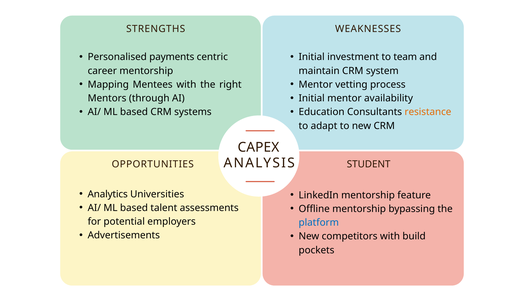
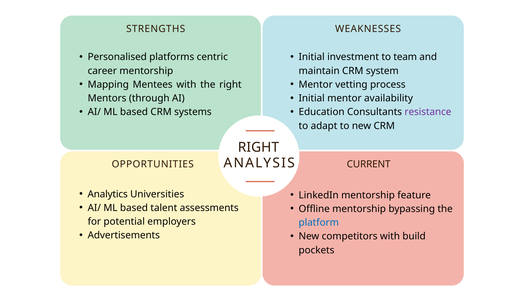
payments: payments -> platforms (172, 57)
resistance colour: orange -> purple (428, 112)
CAPEX: CAPEX -> RIGHT (258, 147)
STUDENT: STUDENT -> CURRENT (369, 164)
